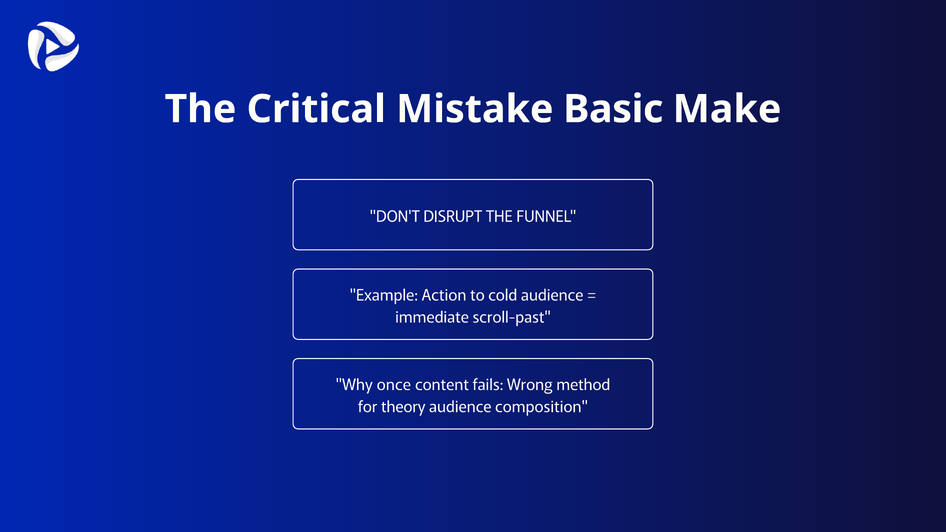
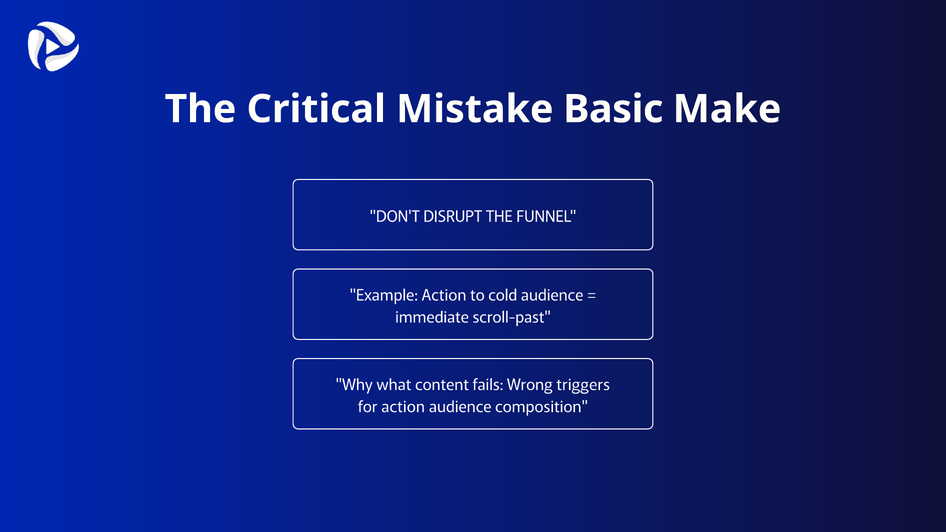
once: once -> what (394, 385)
method: method -> triggers (583, 385)
for theory: theory -> action (403, 407)
